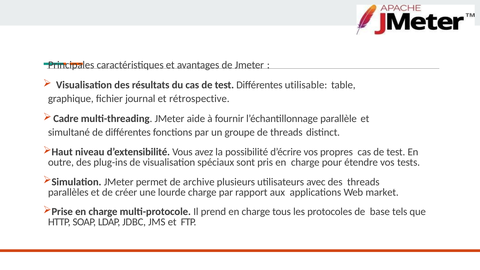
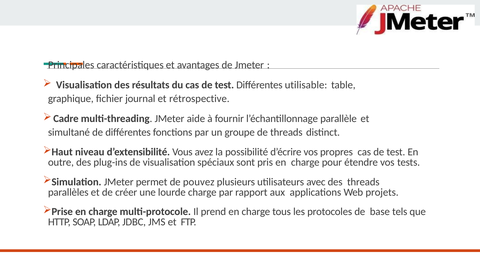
archive: archive -> pouvez (199, 182)
market: market -> projets (382, 192)
